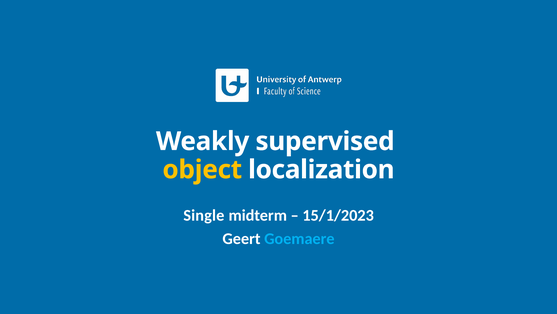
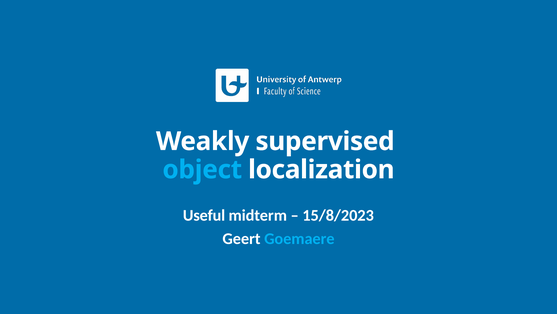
object colour: yellow -> light blue (202, 169)
Single: Single -> Useful (204, 215)
15/1/2023: 15/1/2023 -> 15/8/2023 (338, 215)
